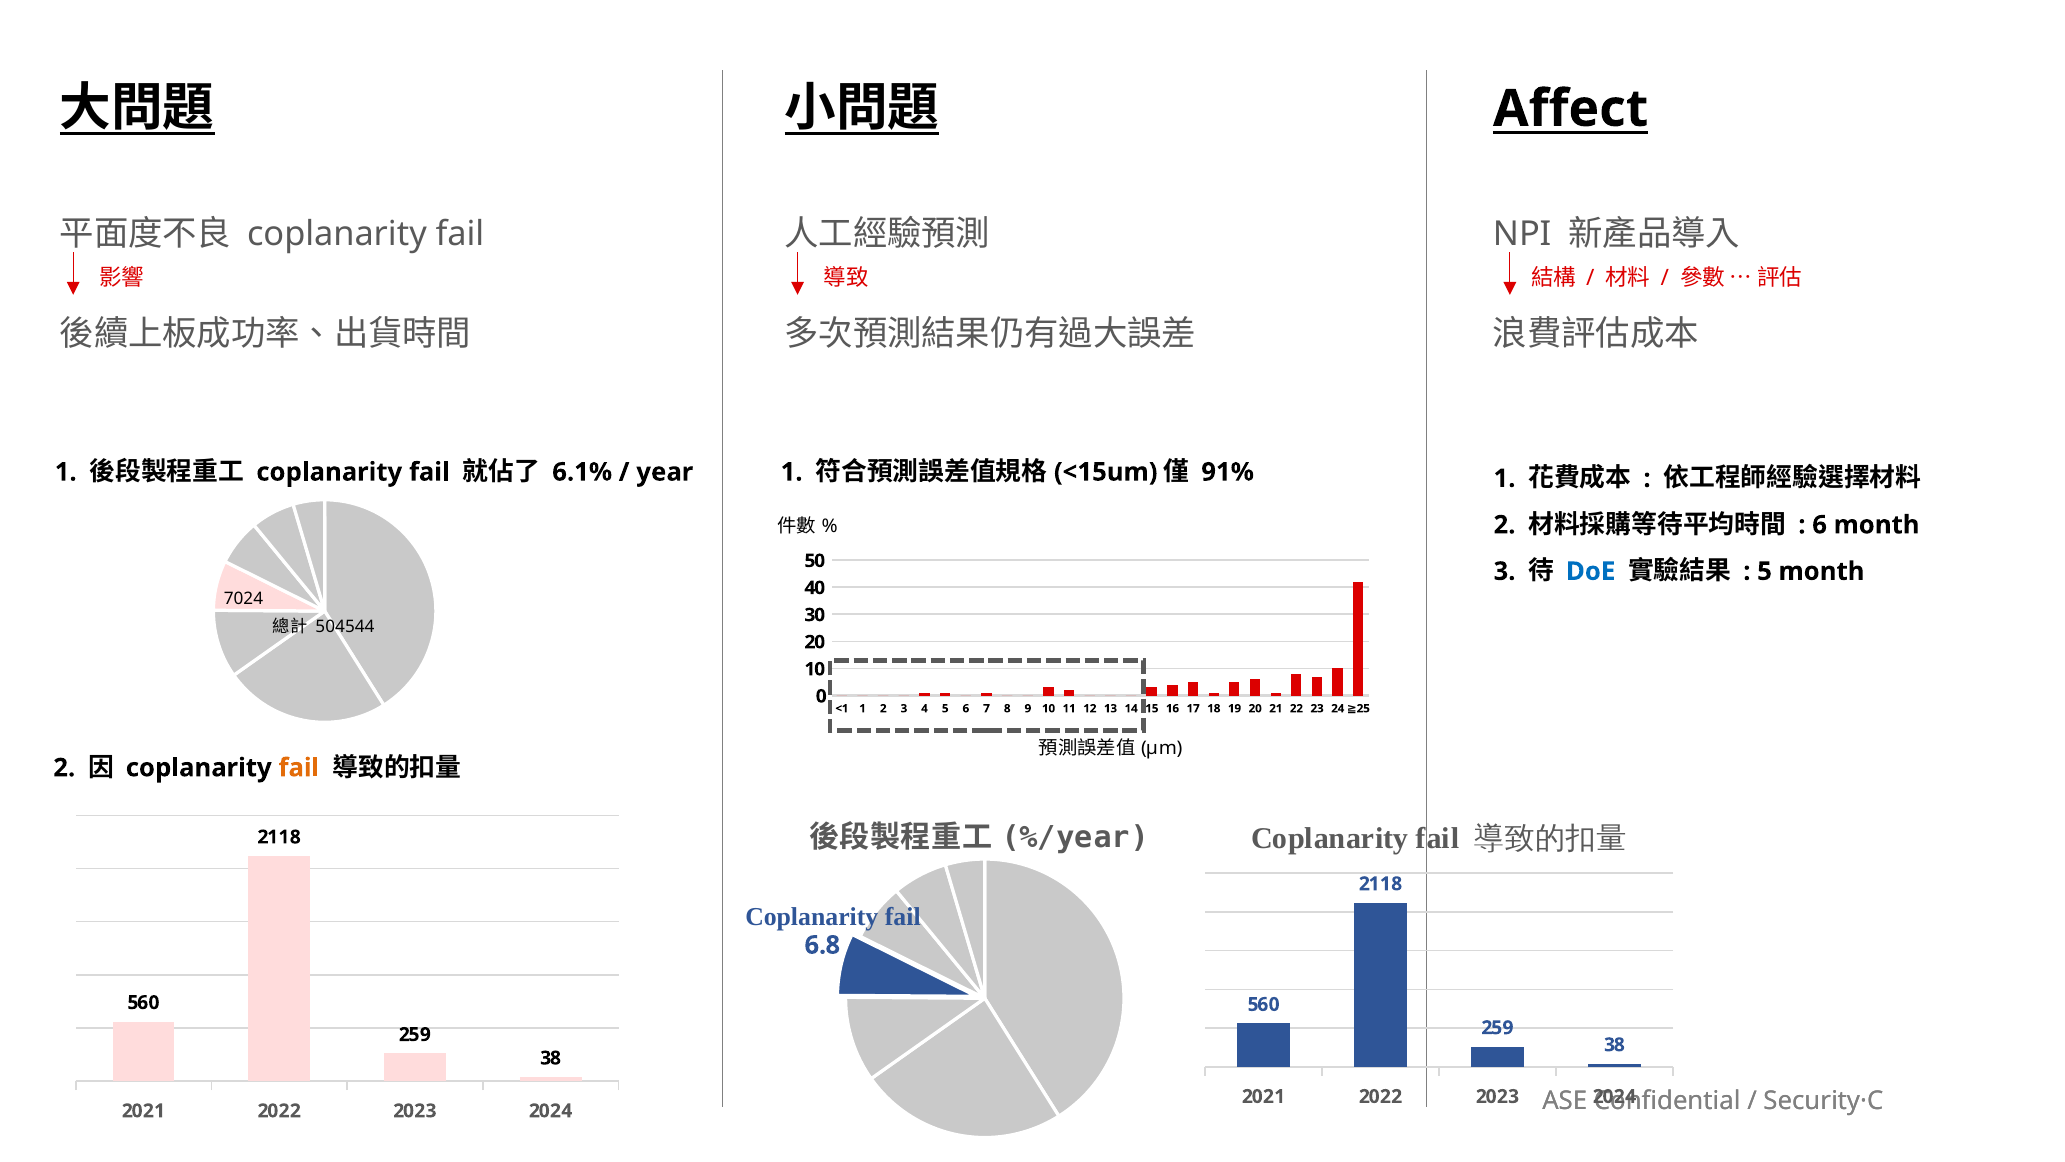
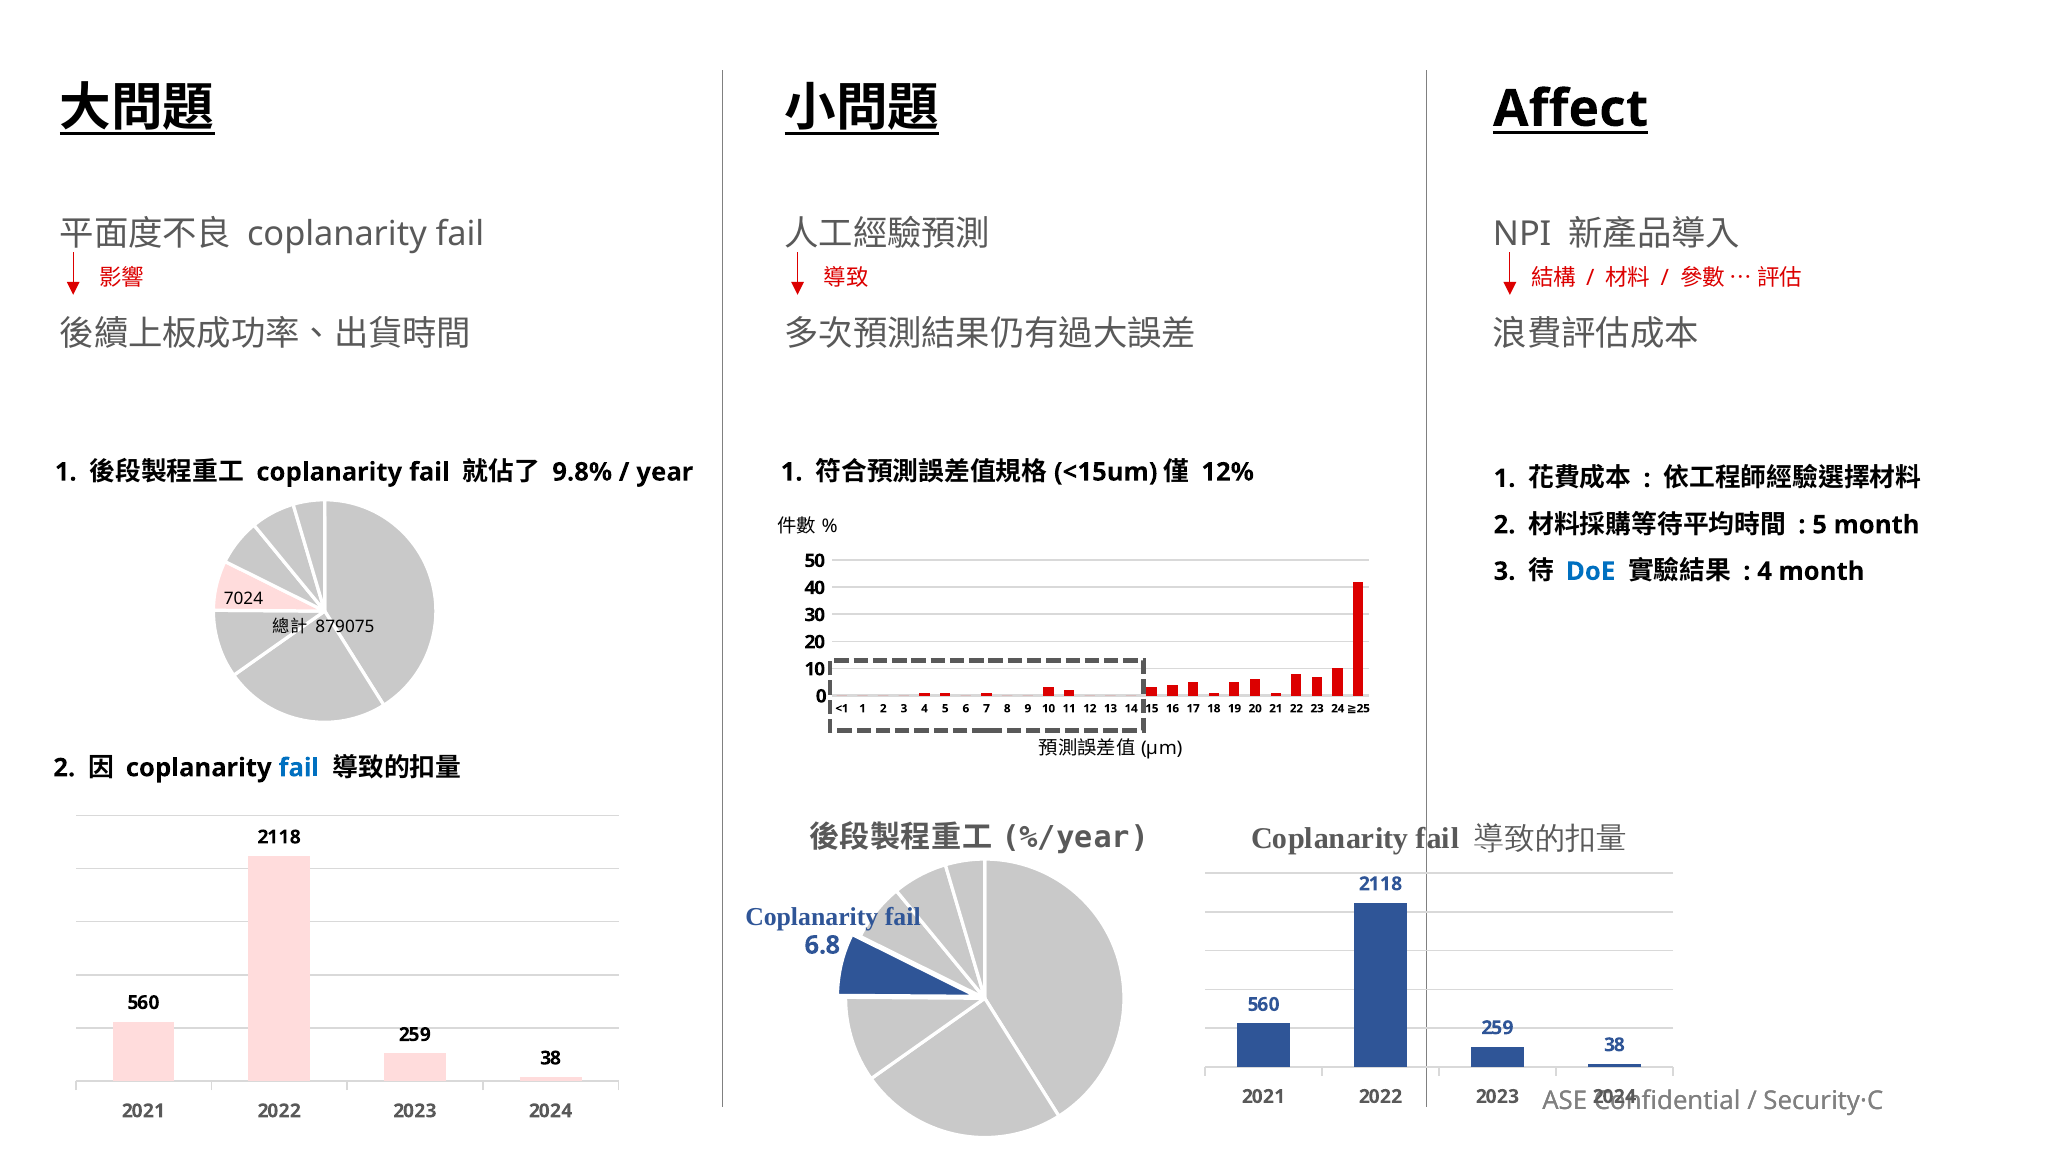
6.1%: 6.1% -> 9.8% (582, 472)
91%: 91% -> 12% (1228, 472)
6: 6 -> 5 (1820, 525)
5: 5 -> 4 (1765, 571)
504544: 504544 -> 879075 (345, 627)
fail colour: orange -> blue (299, 768)
